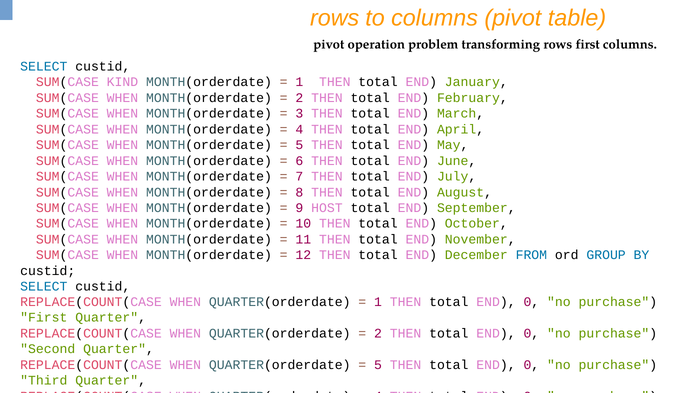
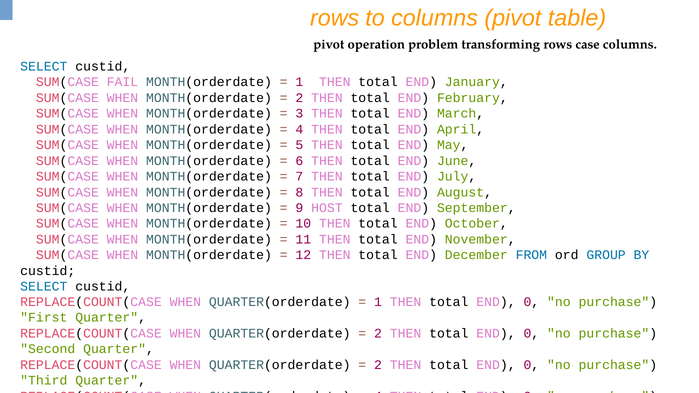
rows first: first -> case (588, 45)
KIND: KIND -> FAIL (122, 82)
5: 5 -> 2 (378, 365)
